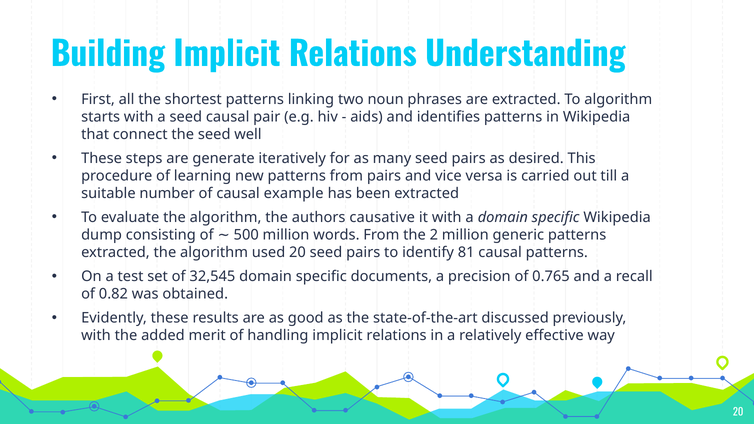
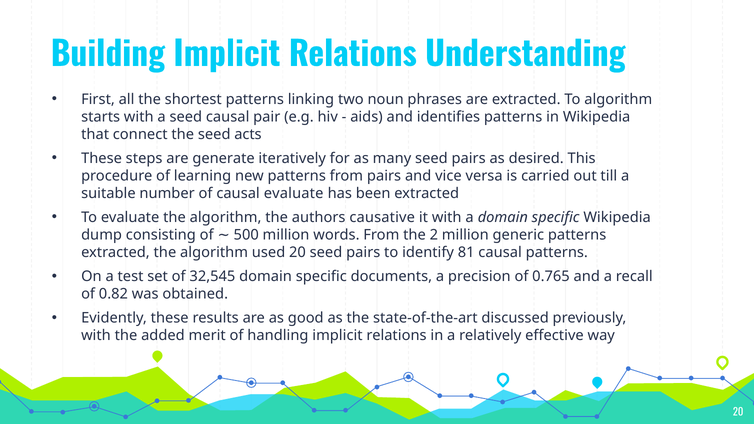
well: well -> acts (248, 134)
causal example: example -> evaluate (294, 194)
